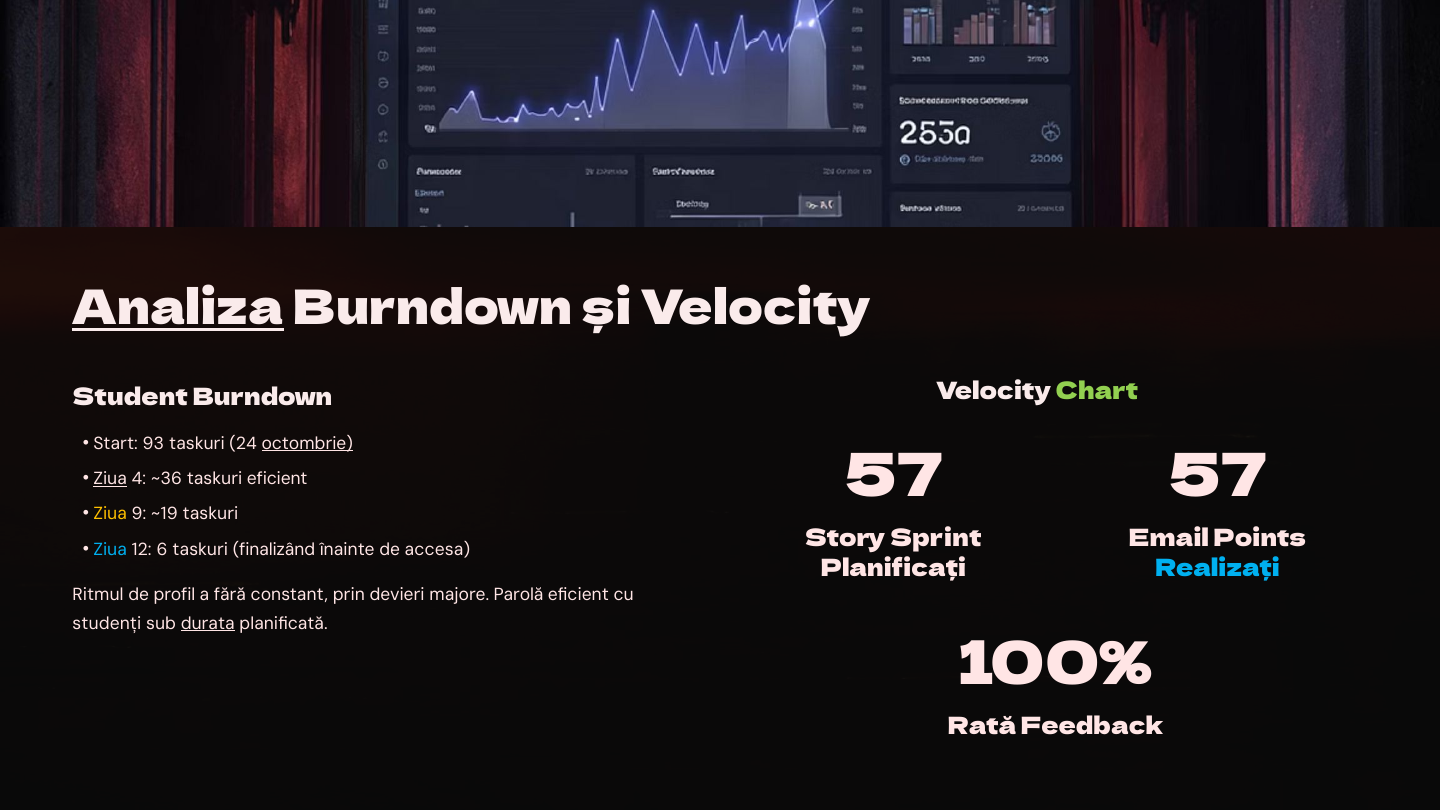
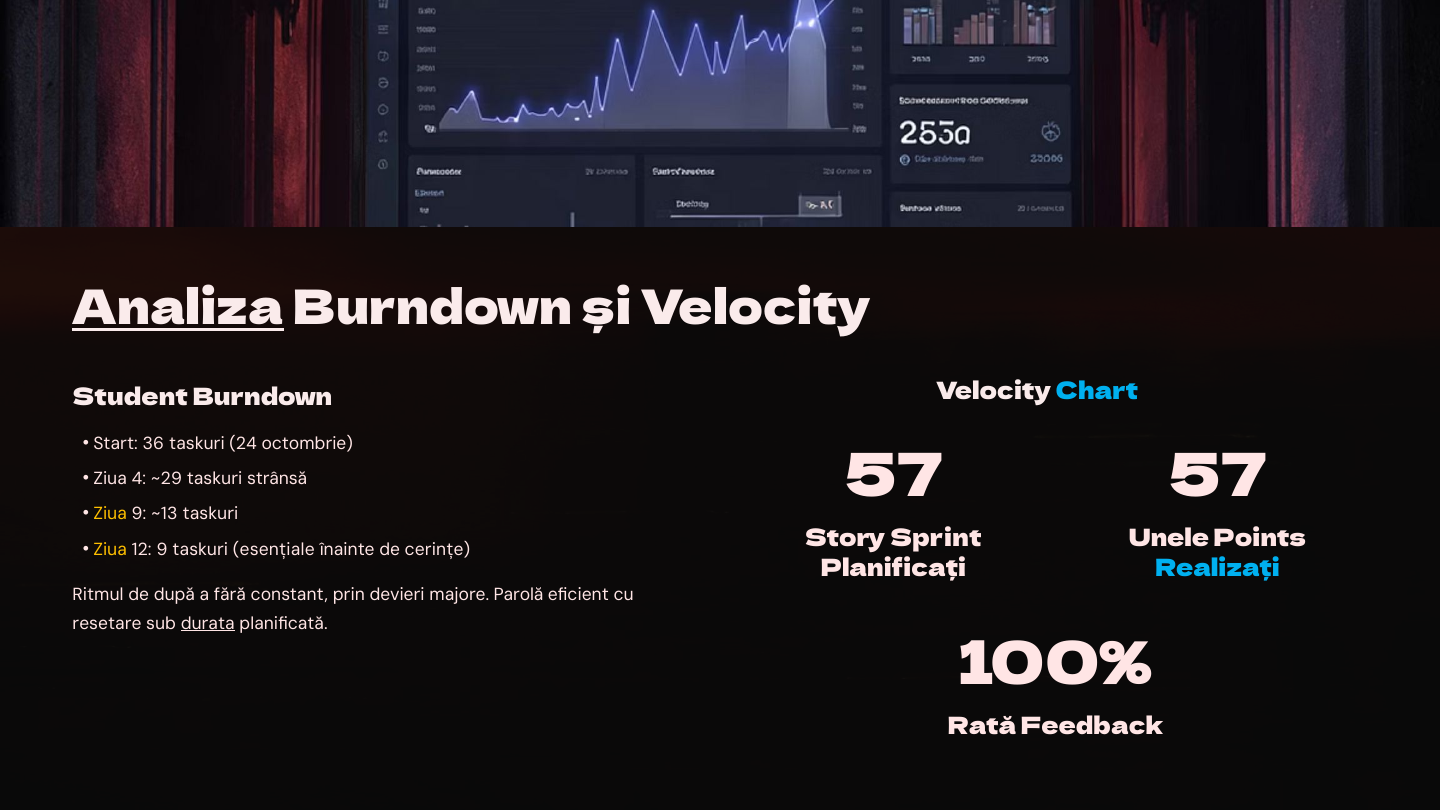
Chart colour: light green -> light blue (1097, 391)
93: 93 -> 36 (153, 443)
octombrie underline: present -> none (307, 443)
Ziua underline: present -> none (110, 479)
~36: ~36 -> ~29 (166, 479)
taskuri eficient: eficient -> strânsă (277, 479)
~19: ~19 -> ~13 (164, 514)
Email: Email -> Unele (1169, 539)
Ziua colour: light blue -> yellow (110, 549)
12 6: 6 -> 9 (162, 549)
finalizând: finalizând -> esențiale (274, 549)
accesa: accesa -> cerințe (437, 549)
profil: profil -> după (174, 595)
studenți: studenți -> resetare (107, 623)
